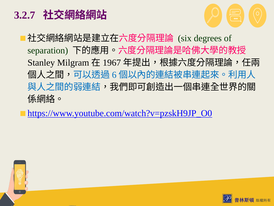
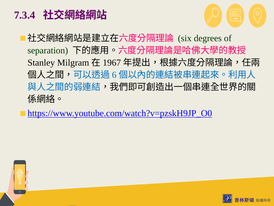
3.2.7: 3.2.7 -> 7.3.4 (25, 15)
